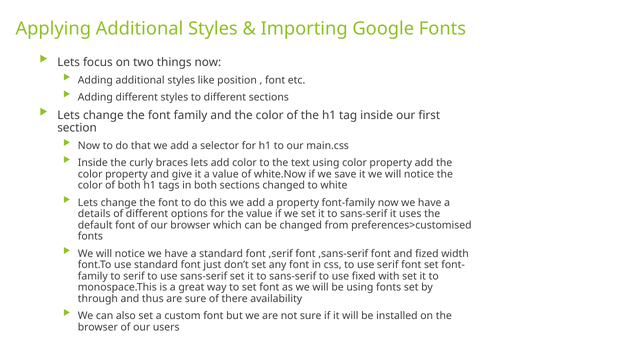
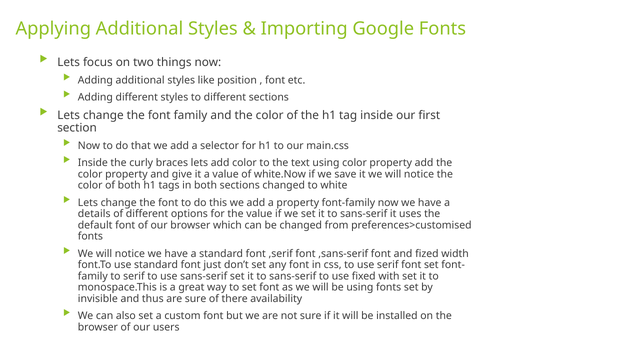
through: through -> invisible (98, 299)
